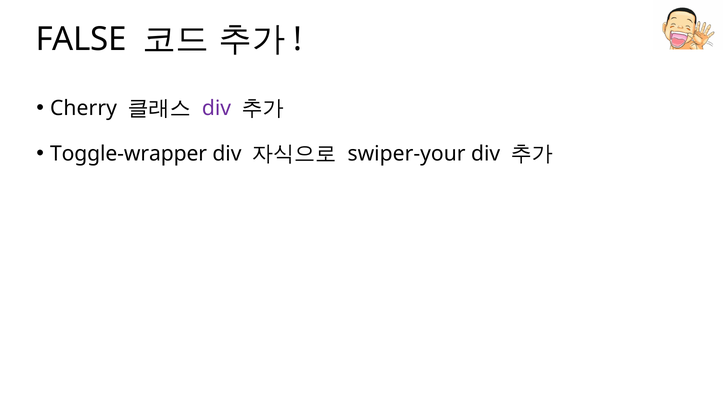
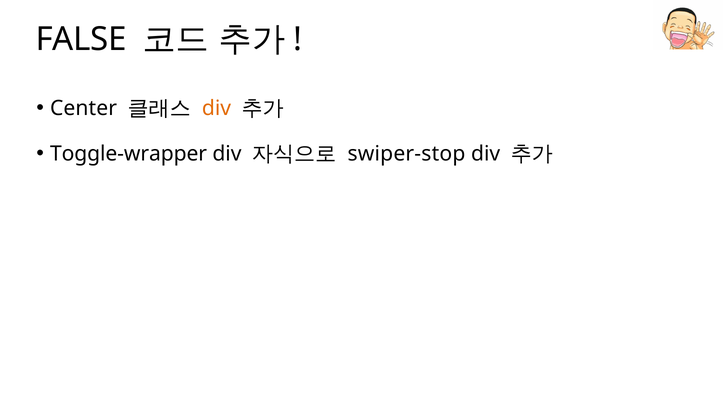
Cherry: Cherry -> Center (84, 108)
div colour: purple -> orange (217, 108)
swiper-your: swiper-your -> swiper-stop (406, 154)
